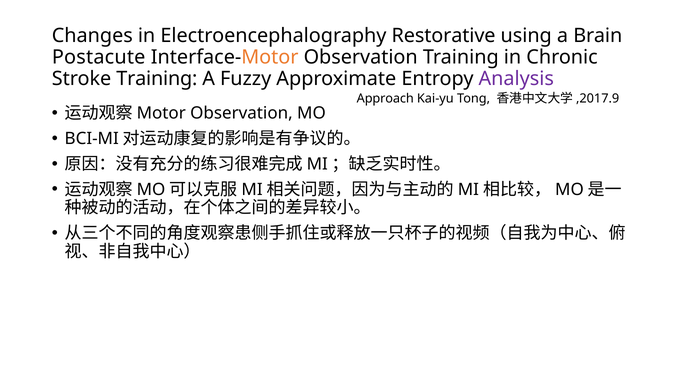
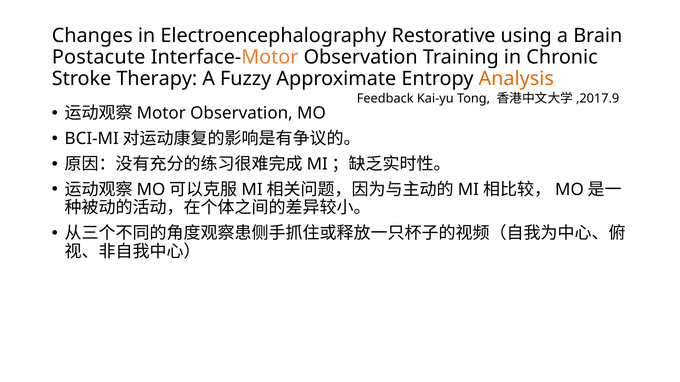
Stroke Training: Training -> Therapy (157, 79)
Analysis colour: purple -> orange (516, 79)
Approach: Approach -> Feedback (385, 99)
